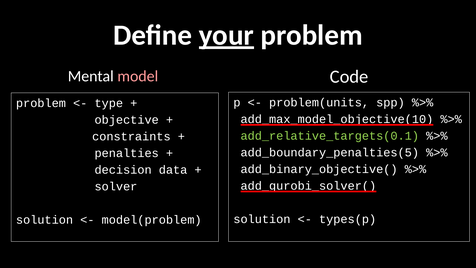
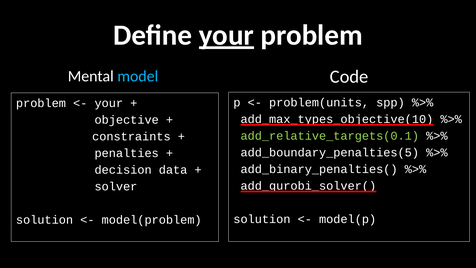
model colour: pink -> light blue (138, 76)
type: type -> your (109, 103)
add_max_model_objective(10: add_max_model_objective(10 -> add_max_types_objective(10 (337, 119)
add_binary_objective(: add_binary_objective( -> add_binary_penalties( (319, 169)
types(p: types(p -> model(p (348, 219)
